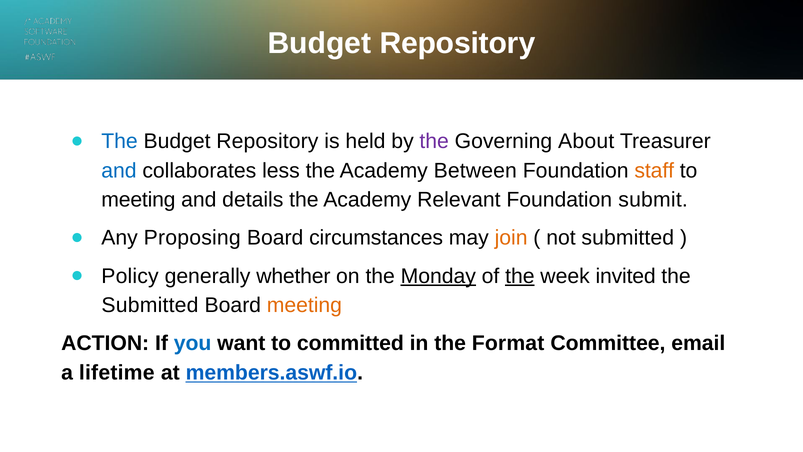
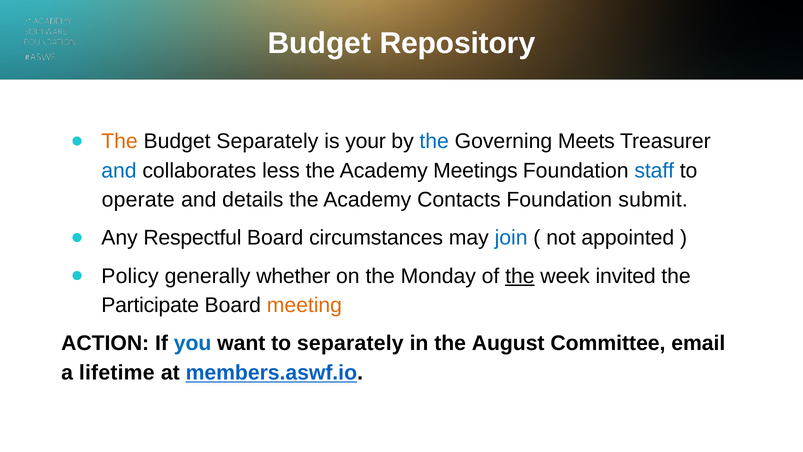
The colour: blue -> orange (120, 141)
Repository: Repository -> Separately (267, 141)
held: held -> your (366, 141)
the colour: purple -> blue (434, 141)
About: About -> Meets (586, 141)
Between: Between -> Meetings (475, 170)
staff colour: orange -> blue (654, 170)
meeting: meeting -> operate (138, 200)
Relevant: Relevant -> Contacts (459, 200)
Proposing: Proposing -> Respectful (192, 238)
join colour: orange -> blue (511, 238)
not submitted: submitted -> appointed (628, 238)
Monday underline: present -> none (438, 276)
Submitted: Submitted -> Participate (150, 305)
to committed: committed -> separately (350, 343)
Format: Format -> August (508, 343)
